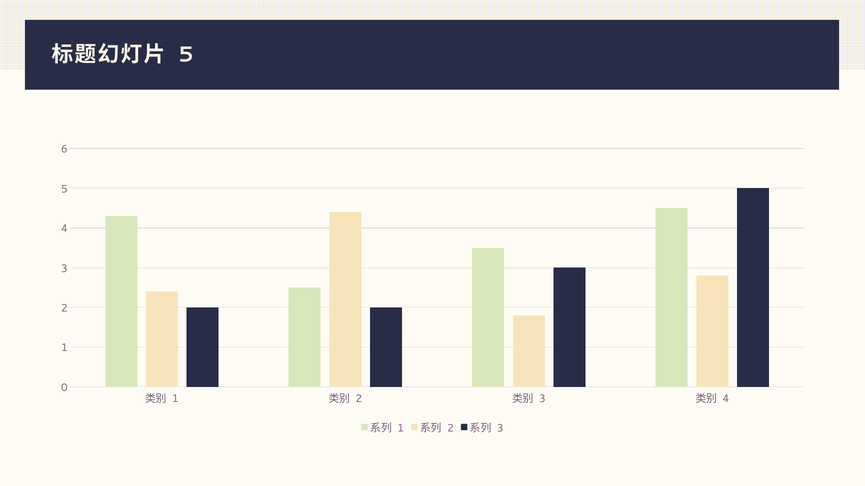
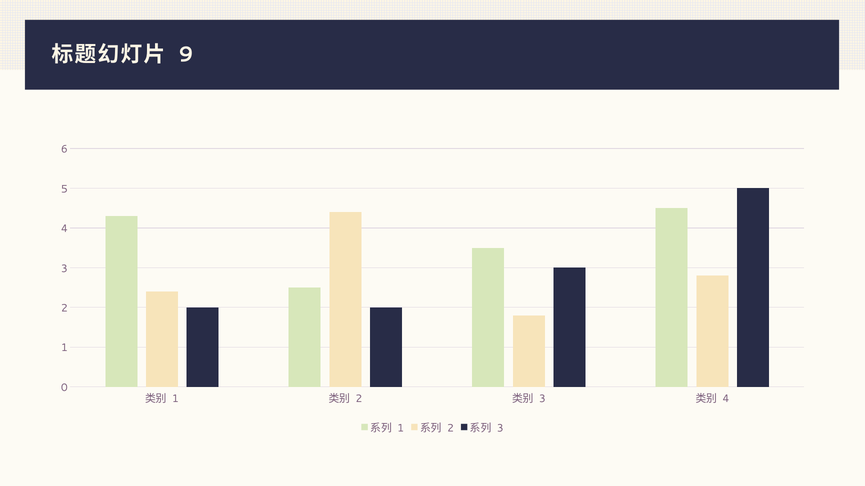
5: 5 -> 9 (186, 55)
